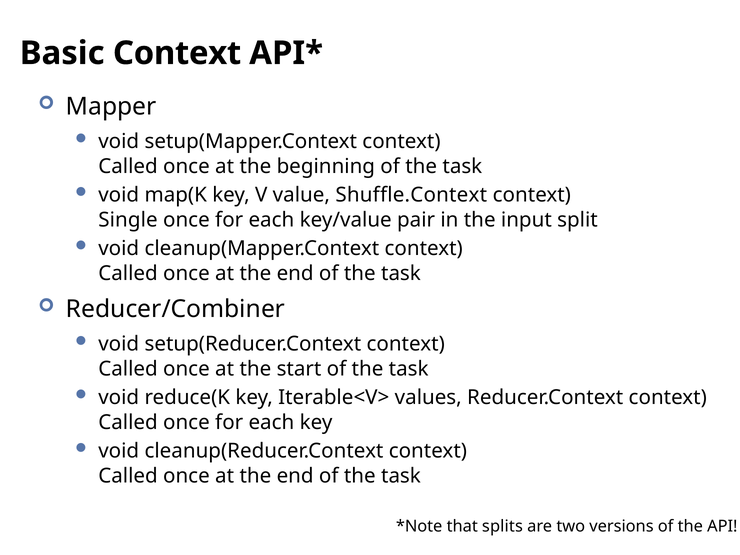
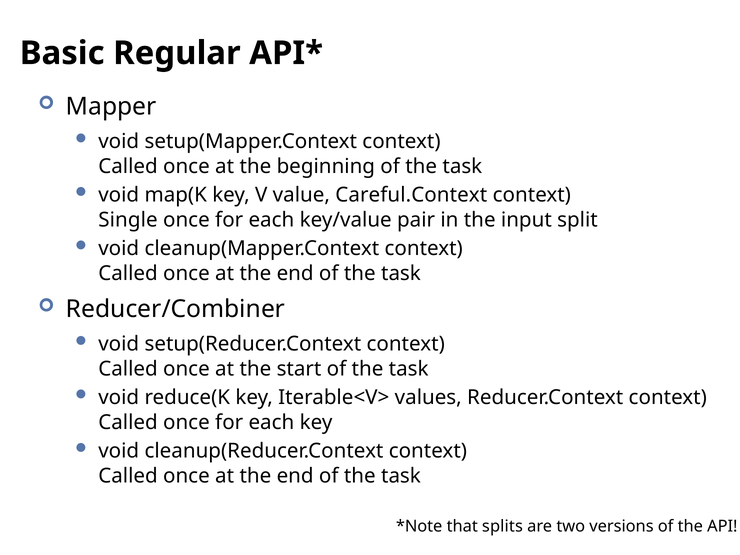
Basic Context: Context -> Regular (177, 53)
Shuffle.Context: Shuffle.Context -> Careful.Context (411, 195)
